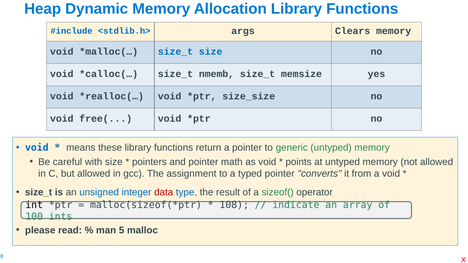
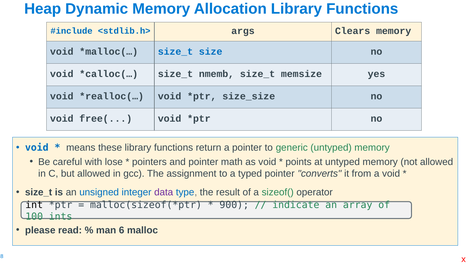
with size: size -> lose (114, 162)
data colour: red -> purple (164, 193)
108: 108 -> 900 (234, 205)
5: 5 -> 6 (122, 230)
